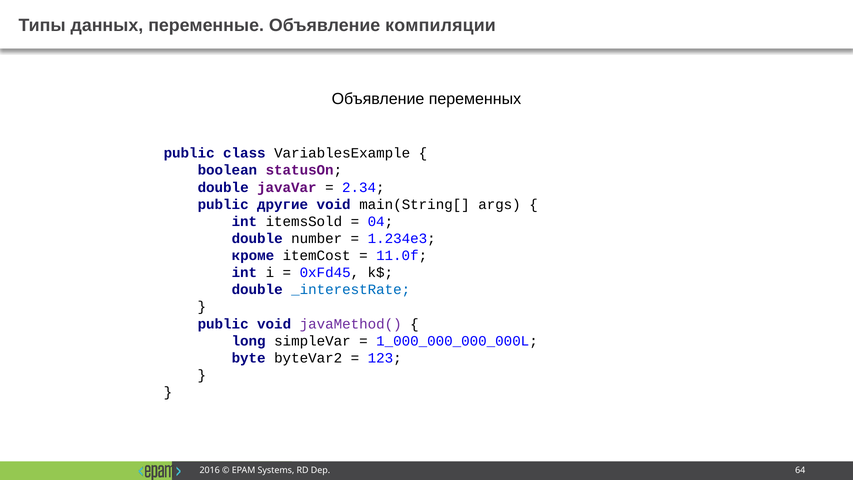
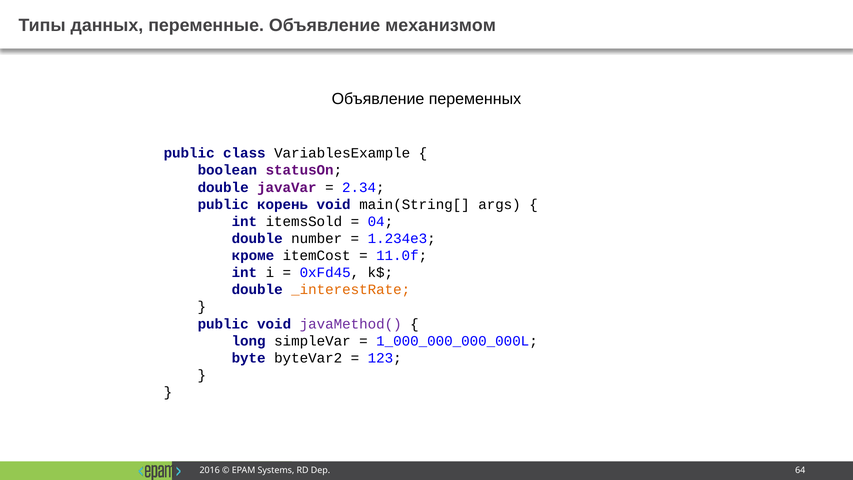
компиляции: компиляции -> механизмом (441, 25)
другие: другие -> корень (283, 204)
_interestRate colour: blue -> orange (351, 290)
